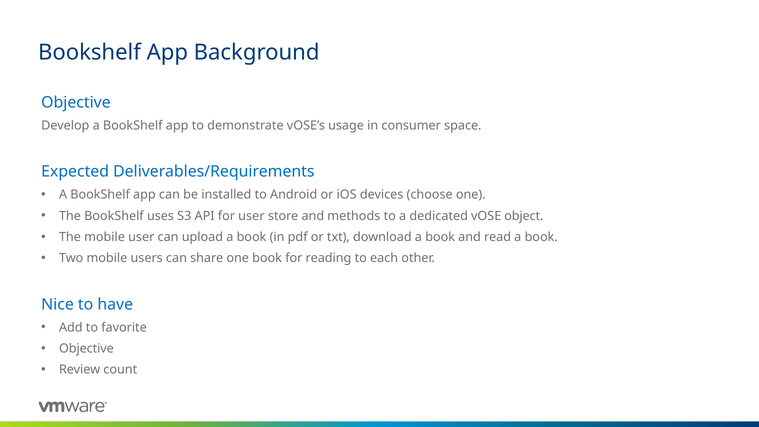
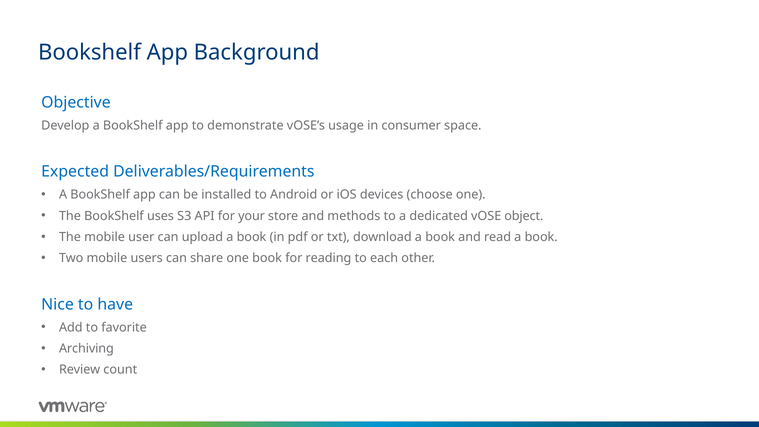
for user: user -> your (252, 216)
Objective: Objective -> Archiving (86, 349)
